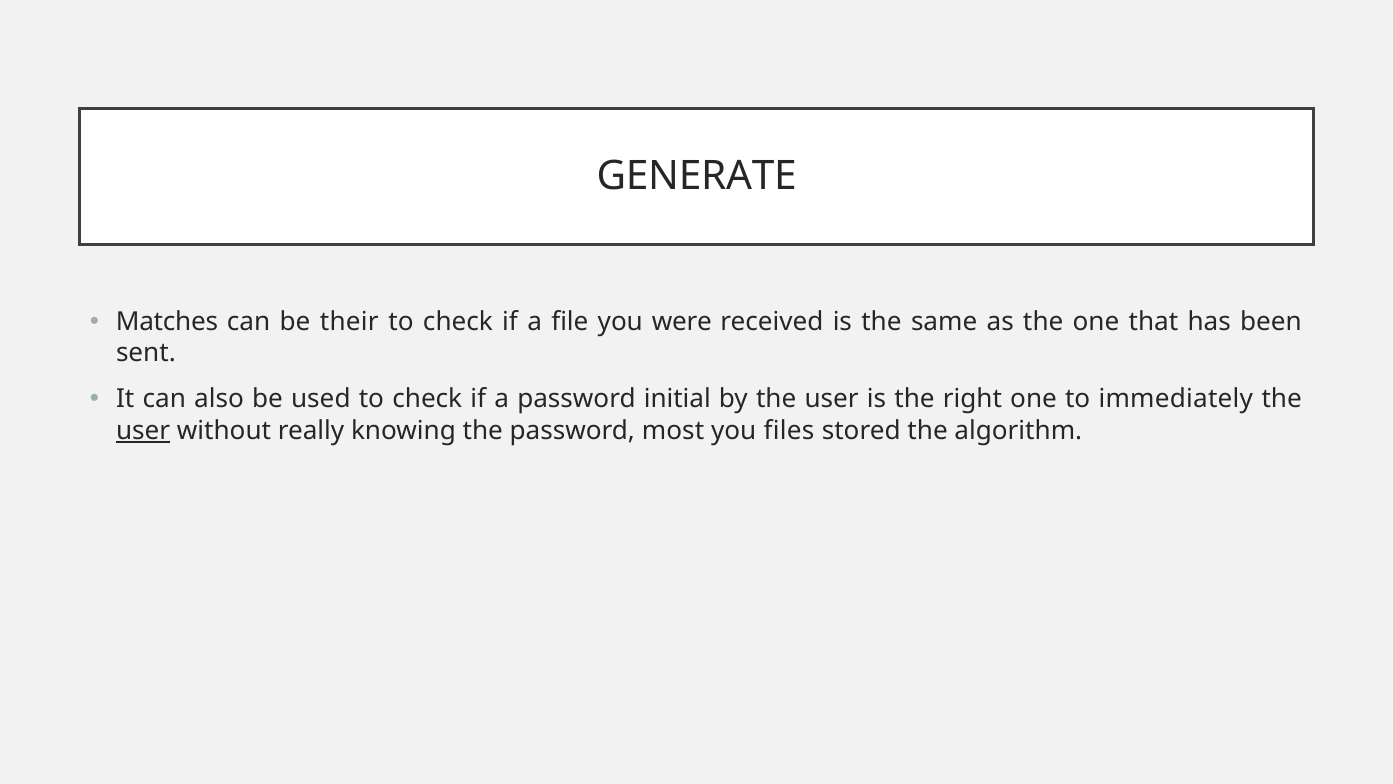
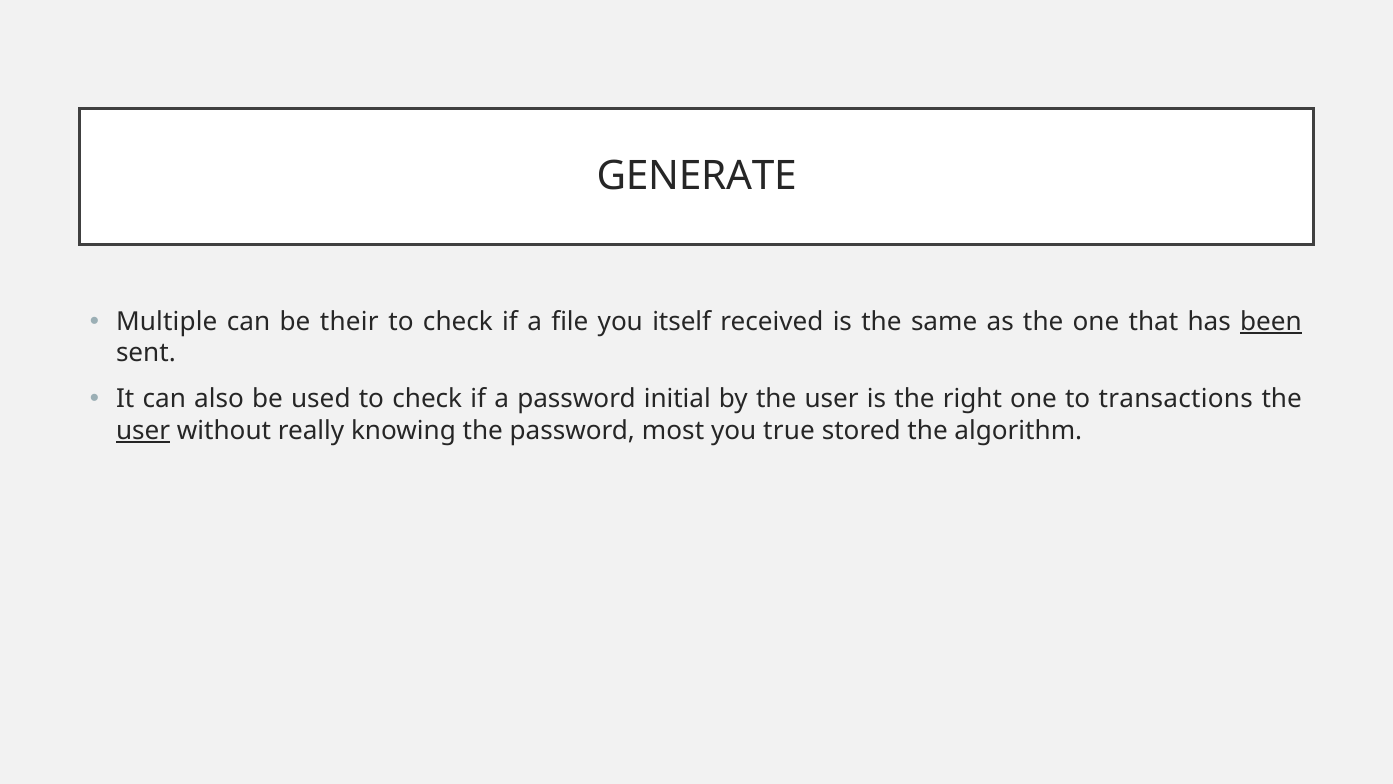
Matches: Matches -> Multiple (167, 322)
were: were -> itself (682, 322)
been underline: none -> present (1271, 322)
immediately: immediately -> transactions (1176, 399)
files: files -> true (789, 430)
